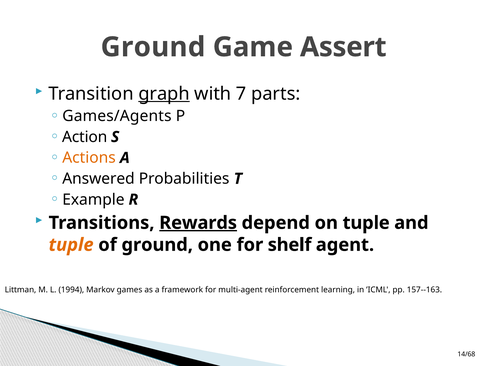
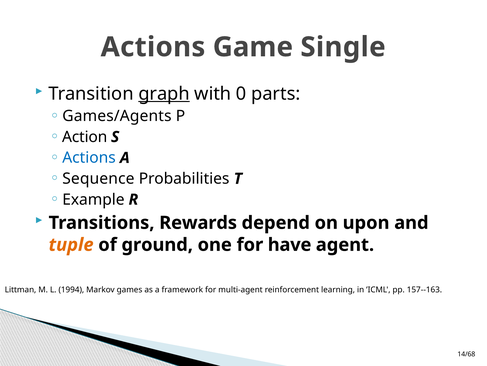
Ground: Ground -> Actions (153, 47)
Assert: Assert -> Single (343, 47)
7: 7 -> 0 (241, 94)
Actions colour: orange -> blue (89, 158)
Answered: Answered -> Sequence (98, 178)
Rewards underline: present -> none (198, 222)
on tuple: tuple -> upon (366, 222)
shelf: shelf -> have (290, 244)
